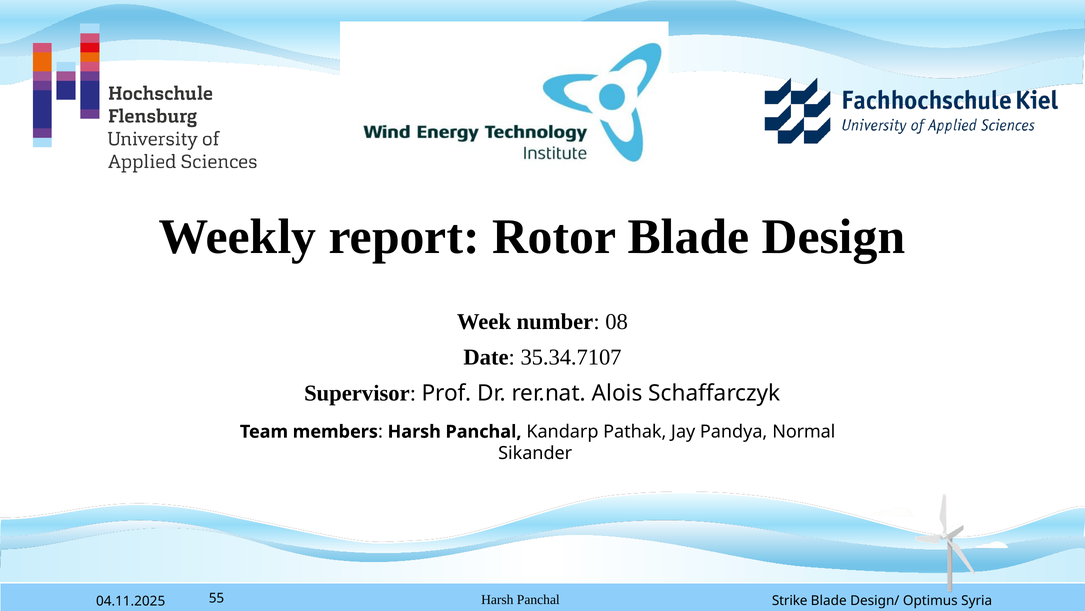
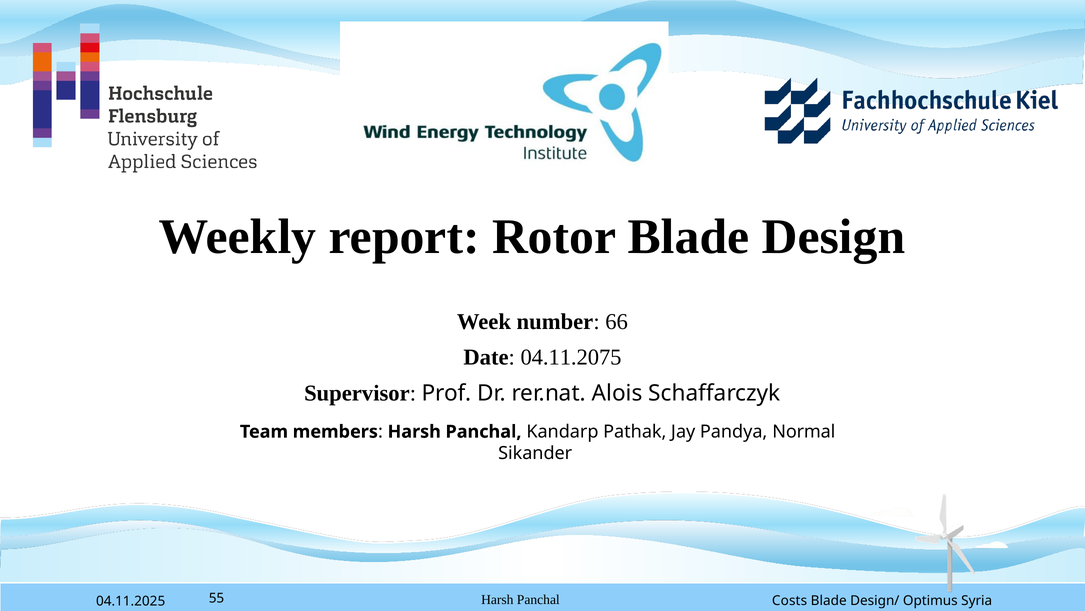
08: 08 -> 66 (617, 321)
35.34.7107: 35.34.7107 -> 04.11.2075 (571, 357)
Strike: Strike -> Costs (790, 600)
